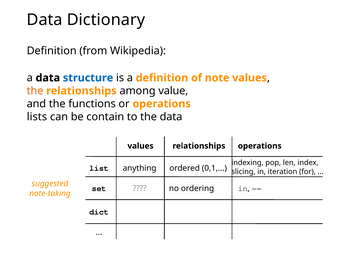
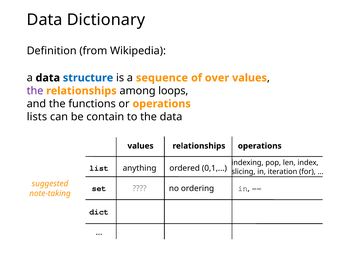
a definition: definition -> sequence (162, 78)
note: note -> over (217, 78)
the colour: orange -> purple (35, 91)
value: value -> loops (173, 91)
